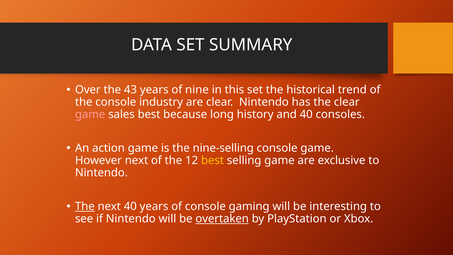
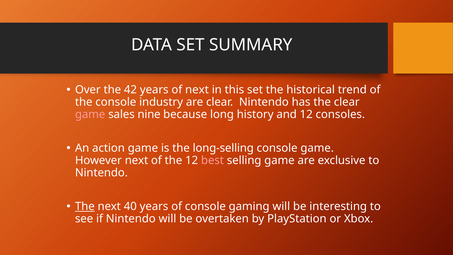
43: 43 -> 42 (130, 90)
of nine: nine -> next (197, 90)
sales best: best -> nine (149, 114)
and 40: 40 -> 12 (306, 114)
nine-selling: nine-selling -> long-selling (223, 148)
best colour: yellow -> pink (213, 160)
overtaken underline: present -> none (222, 219)
